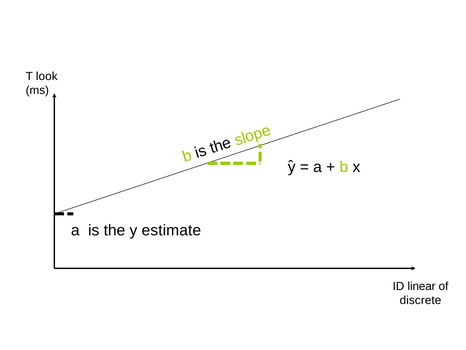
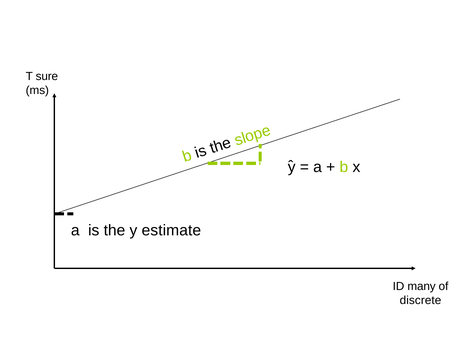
look: look -> sure (47, 76)
linear: linear -> many (422, 286)
